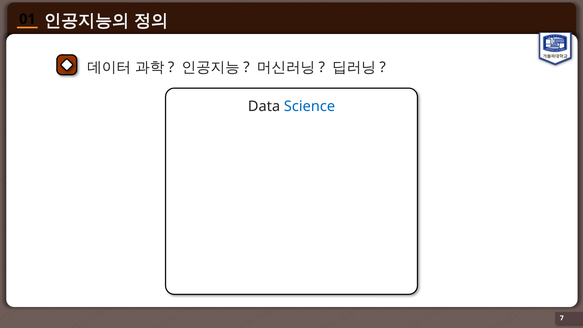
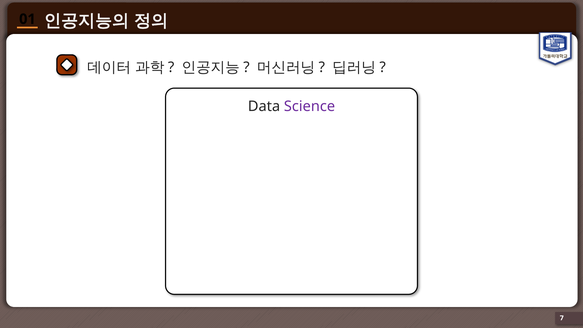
Science colour: blue -> purple (310, 106)
